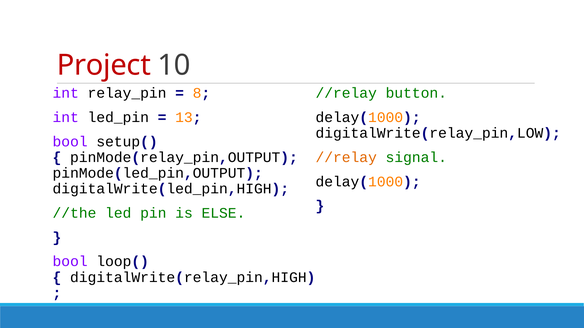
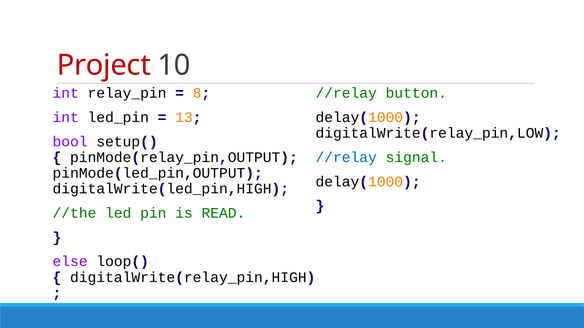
//relay colour: orange -> blue (346, 158)
ELSE: ELSE -> READ (223, 213)
bool: bool -> else (70, 262)
